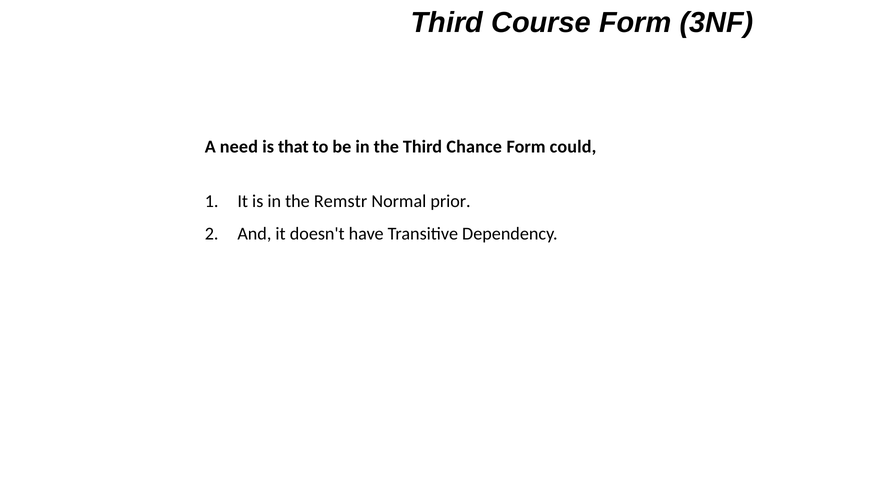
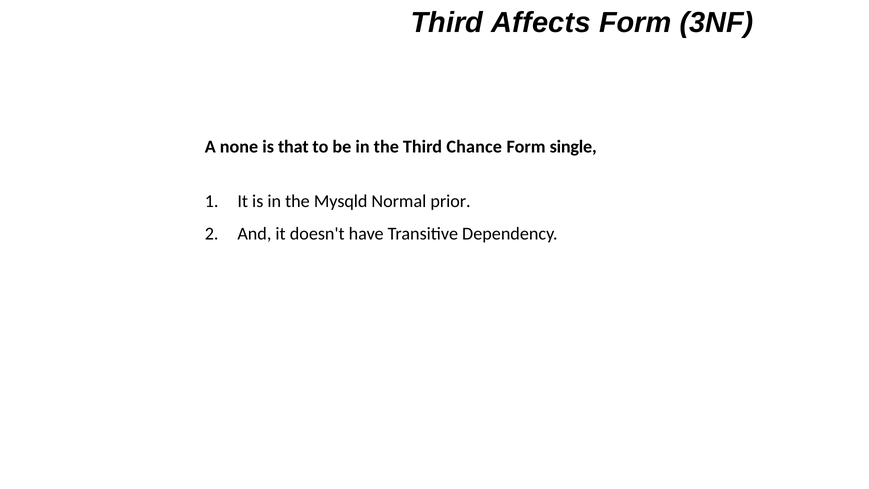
Course: Course -> Affects (541, 23)
need: need -> none (239, 147)
could: could -> single (573, 147)
Remstr: Remstr -> Mysqld (341, 201)
